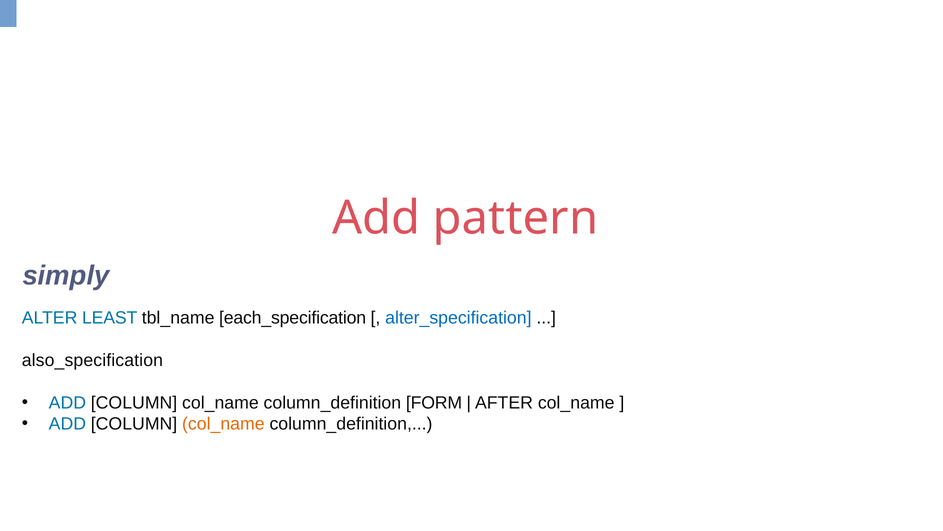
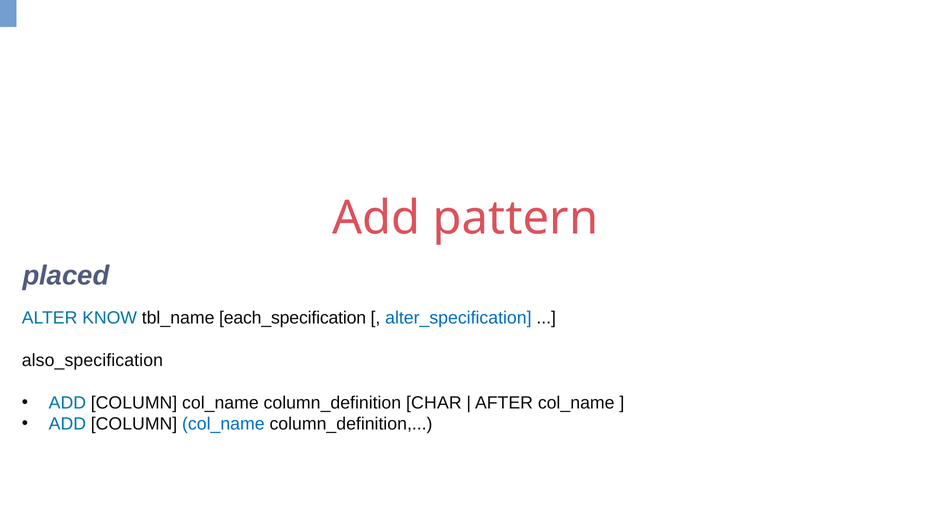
simply: simply -> placed (66, 275)
LEAST: LEAST -> KNOW (110, 317)
FORM: FORM -> CHAR (434, 402)
col_name colour: orange -> blue (223, 424)
